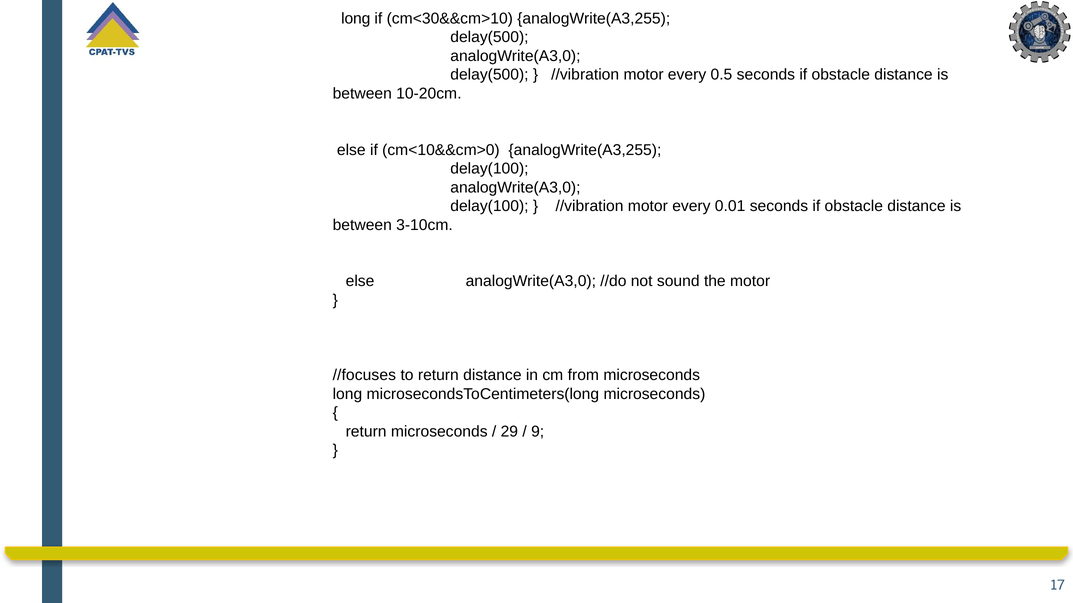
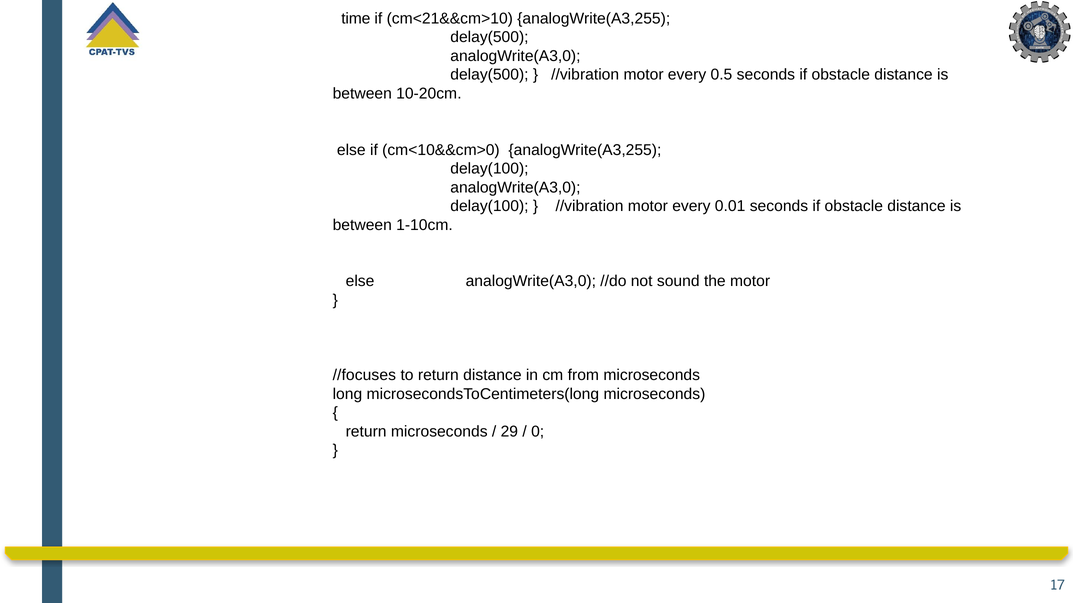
long: long -> time (356, 19)
cm<30&&cm>10: cm<30&&cm>10 -> cm<21&&cm>10 (450, 19)
3-10cm: 3-10cm -> 1-10cm (424, 225)
9: 9 -> 0 (538, 432)
